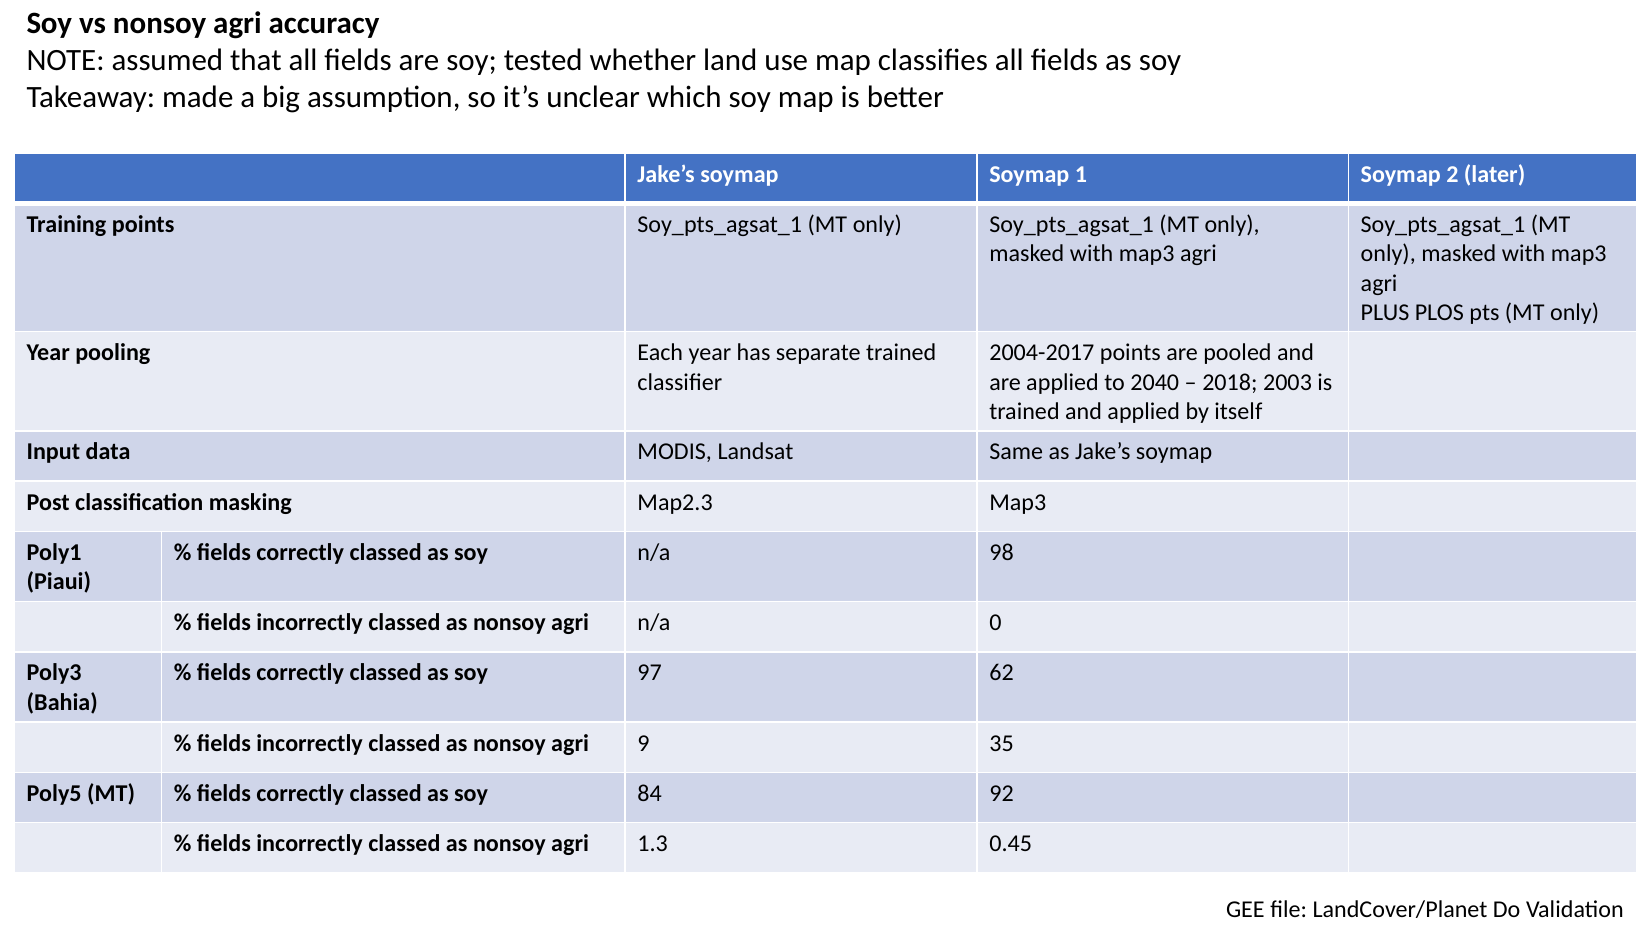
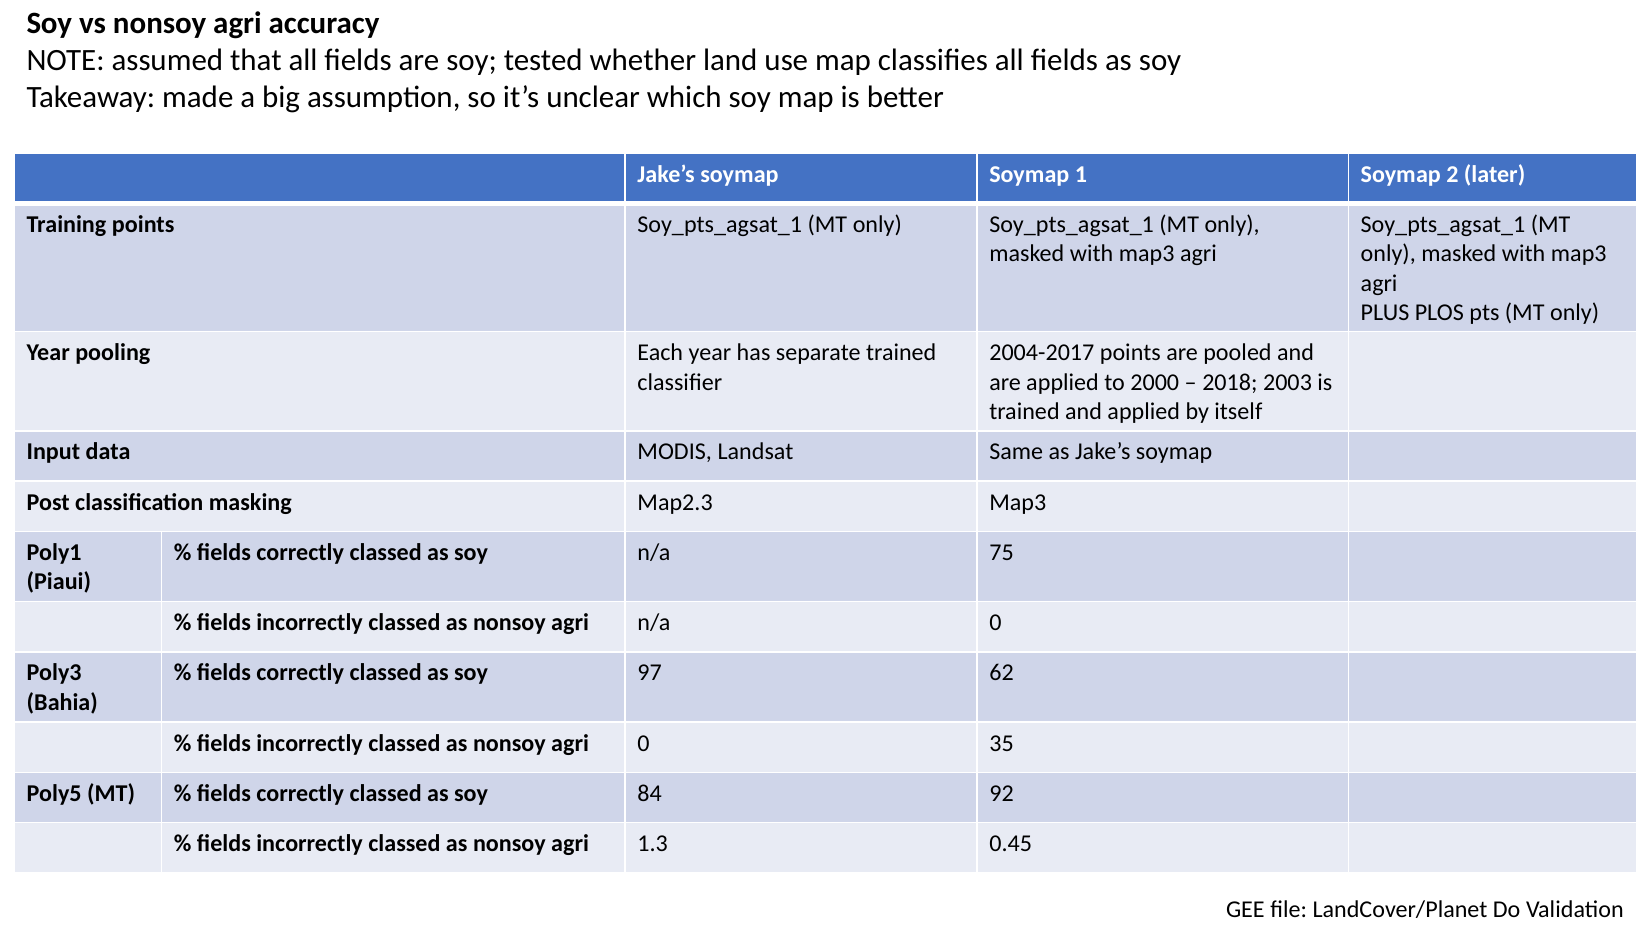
2040: 2040 -> 2000 (1155, 382)
98: 98 -> 75 (1002, 552)
agri 9: 9 -> 0 (644, 743)
